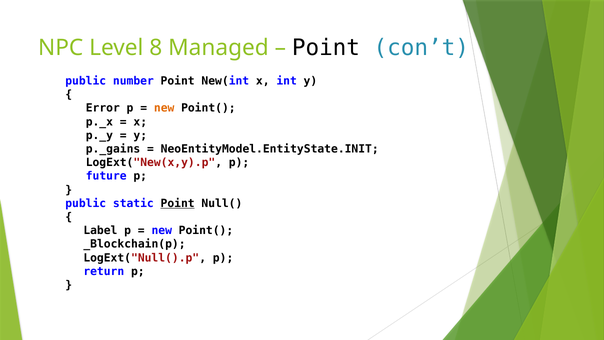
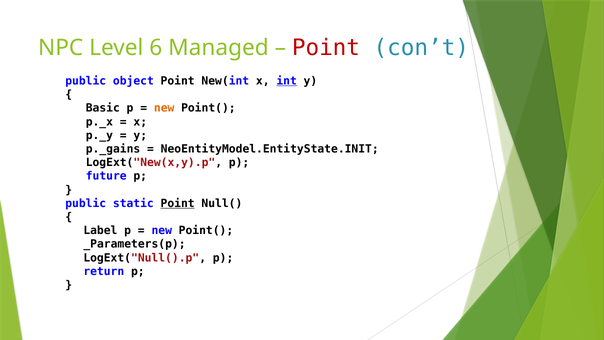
8: 8 -> 6 (156, 48)
Point colour: black -> red (326, 48)
number: number -> object (133, 81)
int underline: none -> present (287, 81)
Error: Error -> Basic (103, 108)
_Blockchain(p: _Blockchain(p -> _Parameters(p (134, 244)
